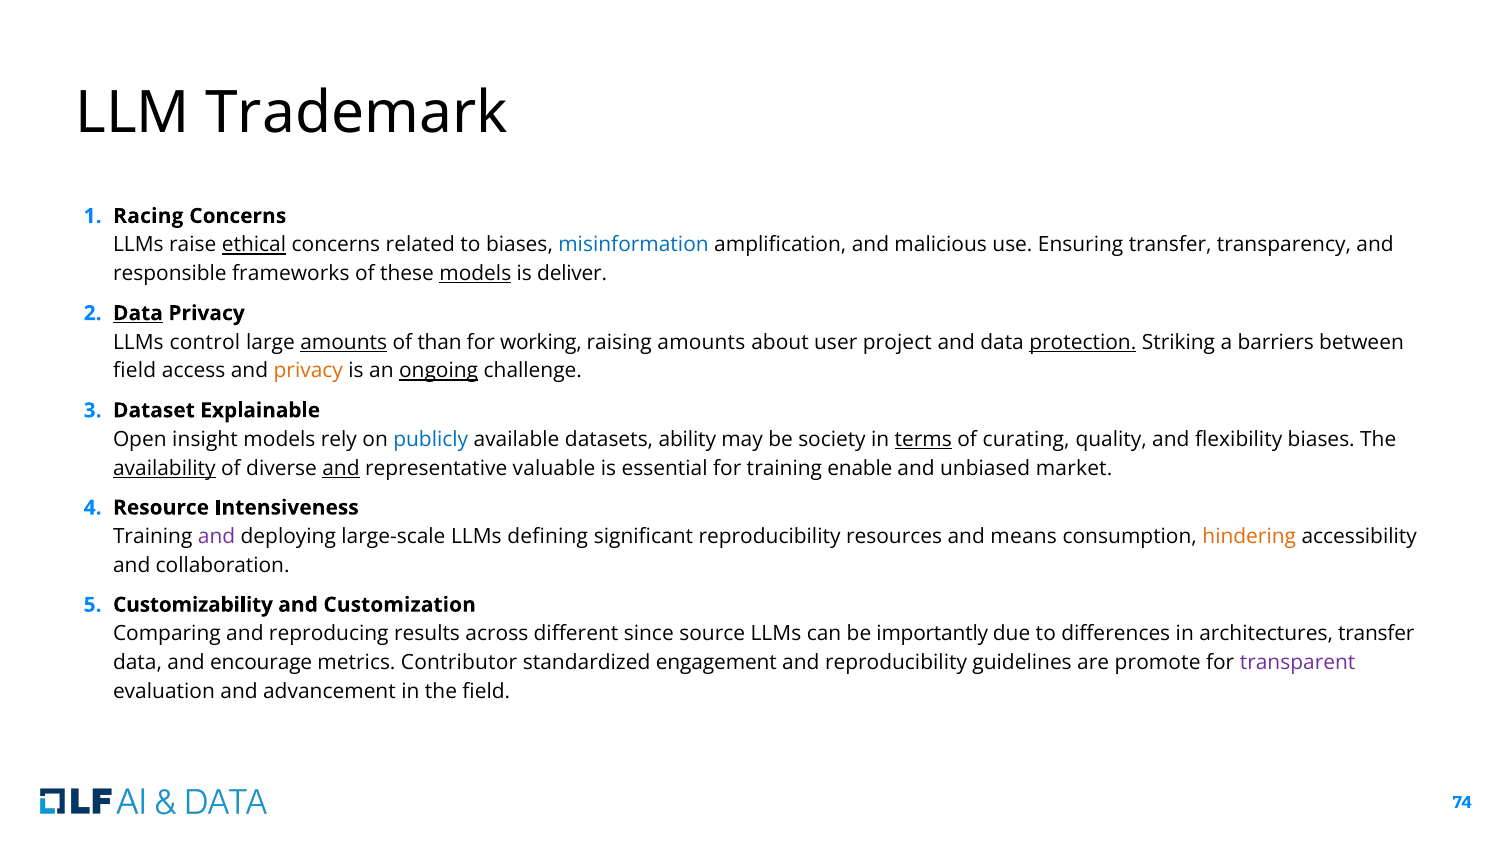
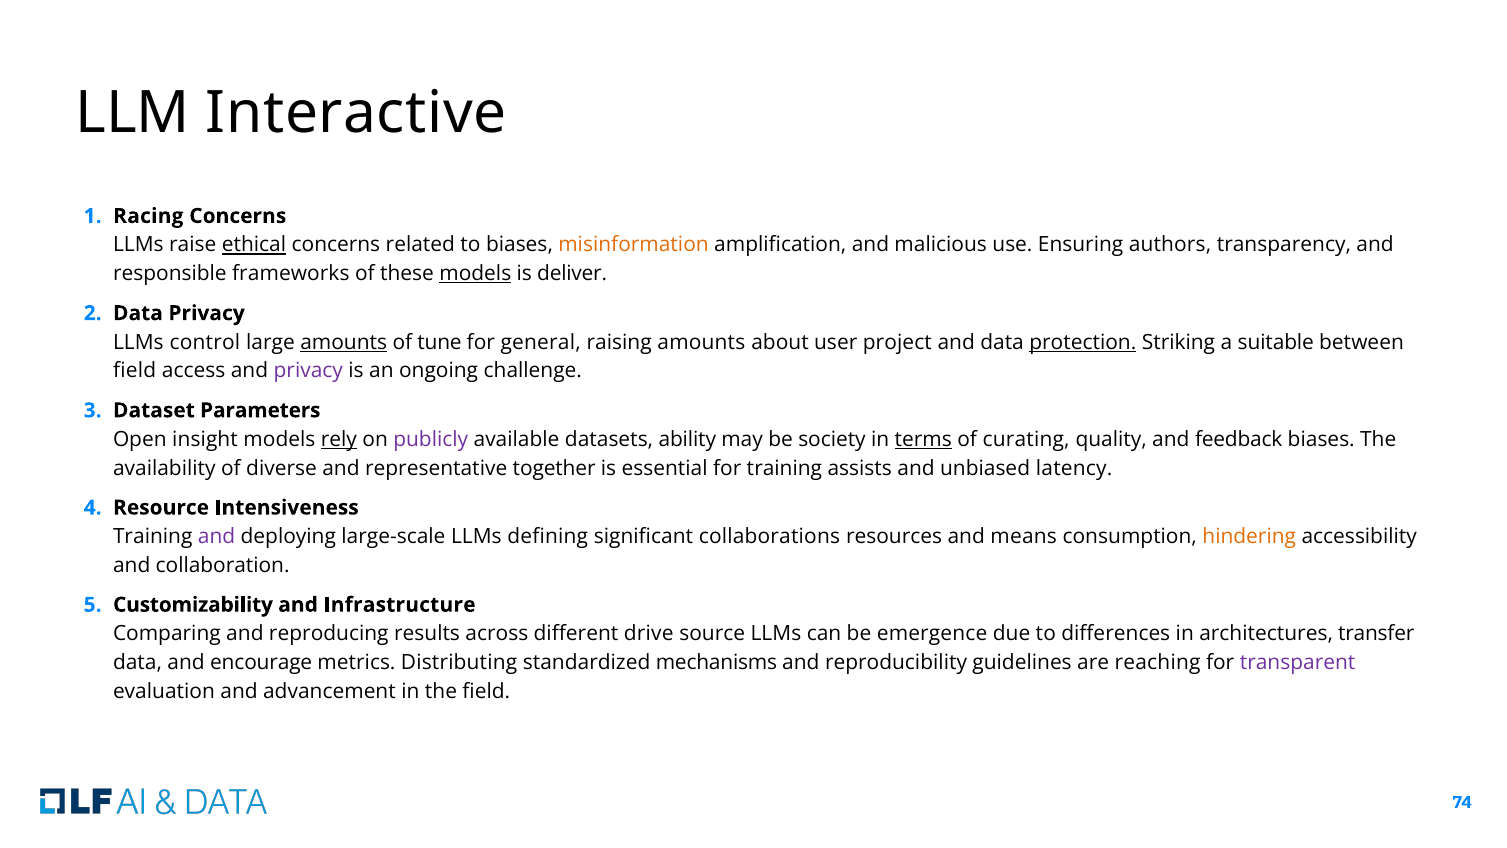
Trademark: Trademark -> Interactive (356, 113)
misinformation colour: blue -> orange (634, 245)
Ensuring transfer: transfer -> authors (1170, 245)
Data underline: present -> none (138, 313)
than: than -> tune (440, 342)
working: working -> general (541, 342)
barriers: barriers -> suitable (1276, 342)
privacy colour: orange -> purple (308, 371)
ongoing underline: present -> none (439, 371)
Explainable: Explainable -> Parameters (260, 410)
rely underline: none -> present (339, 439)
publicly colour: blue -> purple (431, 439)
flexibility: flexibility -> feedback (1239, 439)
availability underline: present -> none (164, 468)
and underline: present -> none (341, 468)
valuable: valuable -> together (554, 468)
enable: enable -> assists (860, 468)
market: market -> latency (1074, 468)
significant reproducibility: reproducibility -> collaborations (769, 536)
Customization: Customization -> Infrastructure (400, 605)
since: since -> drive (649, 633)
importantly: importantly -> emergence (932, 633)
Contributor: Contributor -> Distributing (459, 662)
engagement: engagement -> mechanisms (716, 662)
promote: promote -> reaching (1158, 662)
